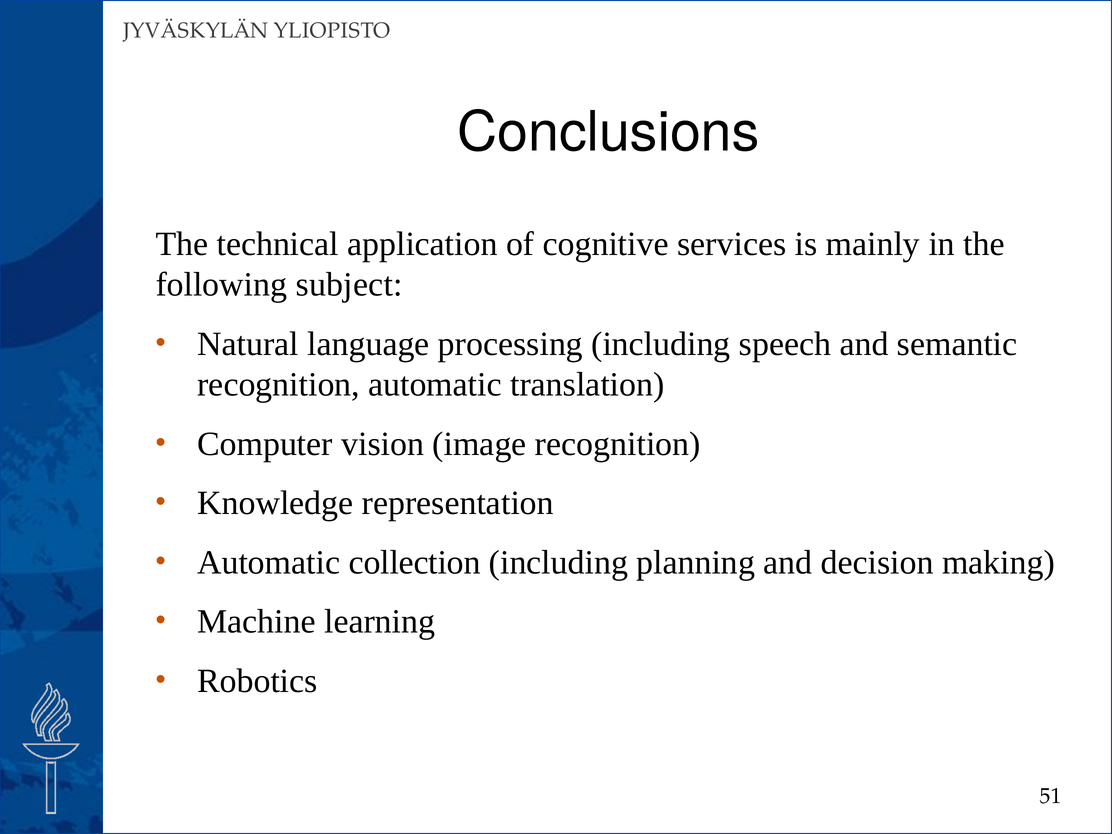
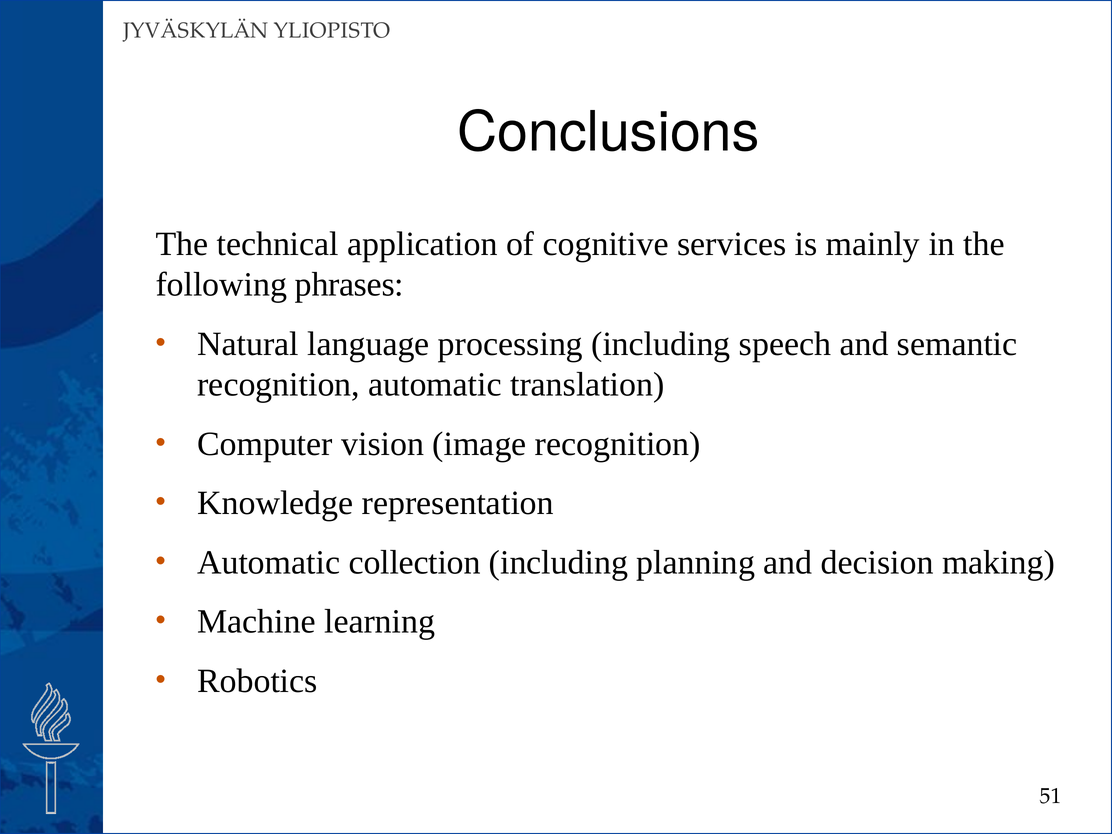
subject: subject -> phrases (349, 285)
